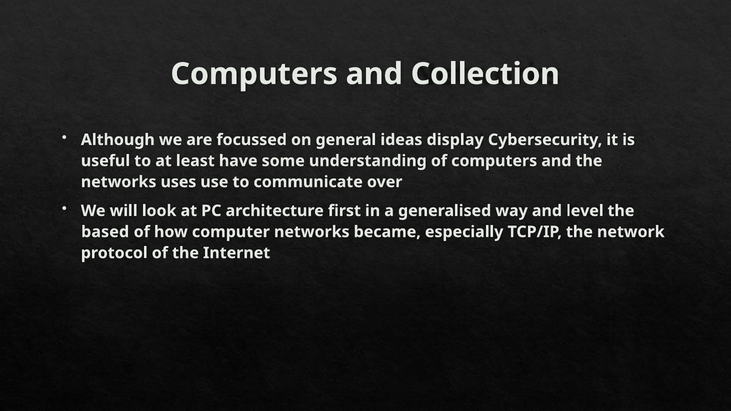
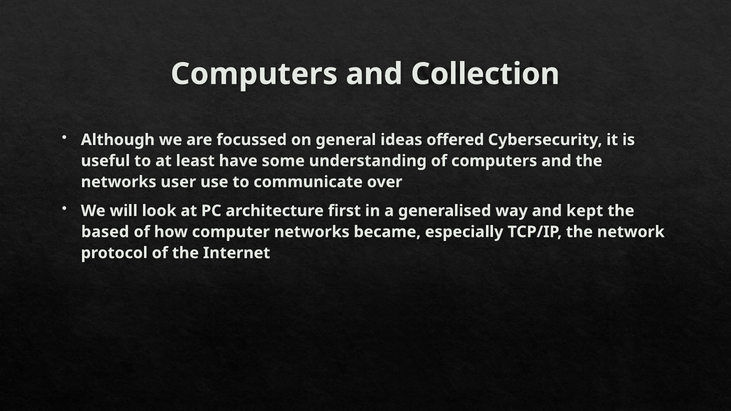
display: display -> offered (455, 140)
uses: uses -> user (178, 182)
level: level -> kept (585, 211)
